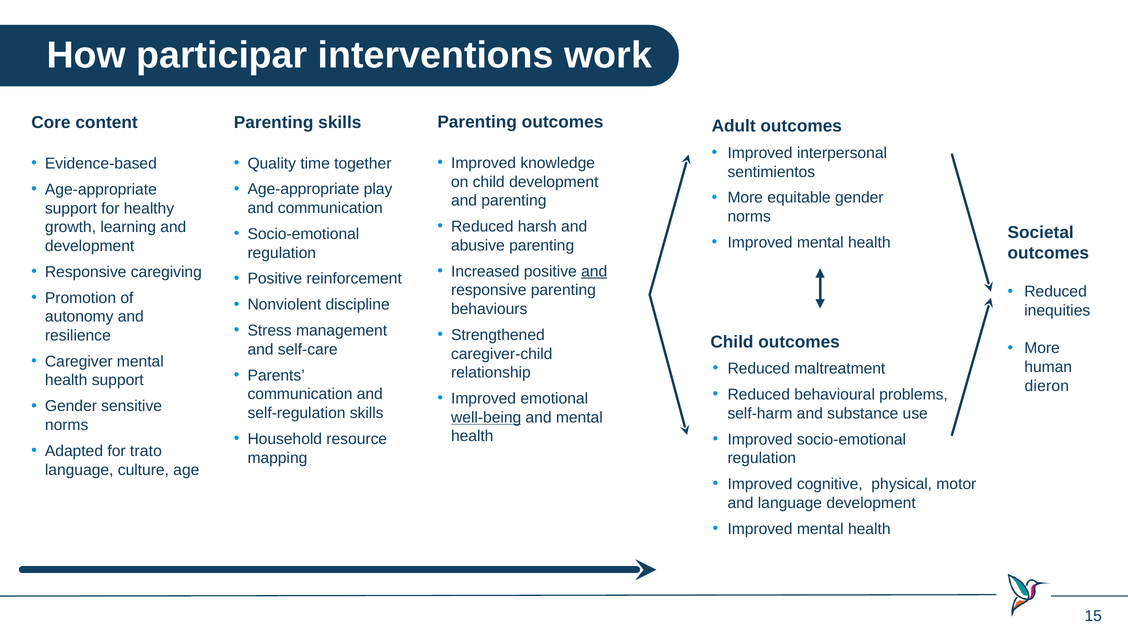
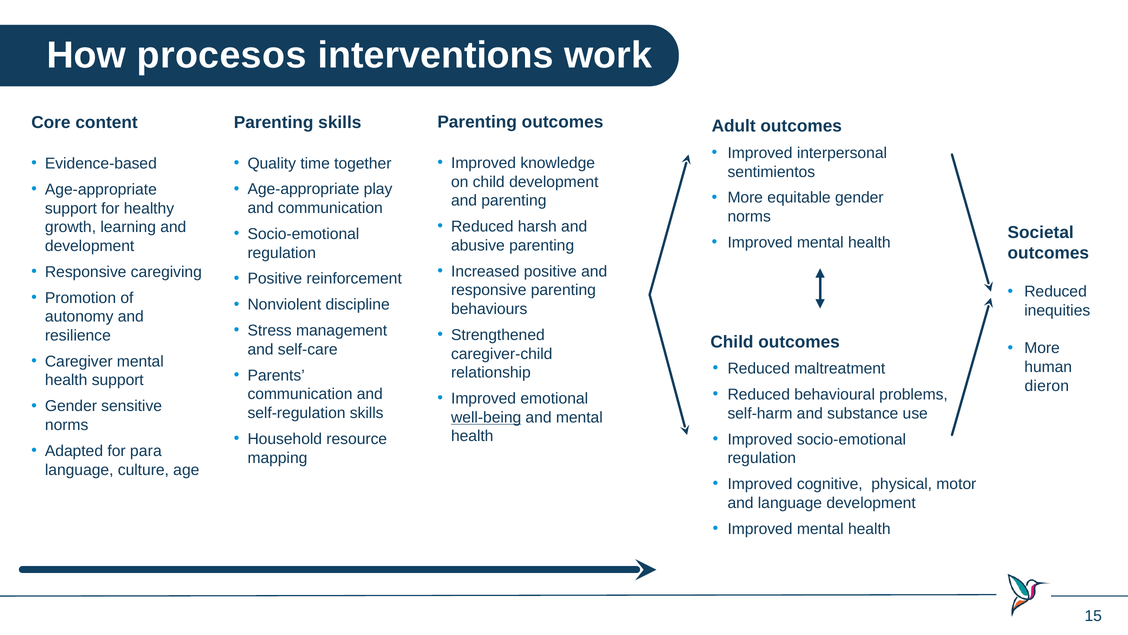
participar: participar -> procesos (222, 55)
and underline: present -> none (594, 271)
trato: trato -> para (146, 451)
